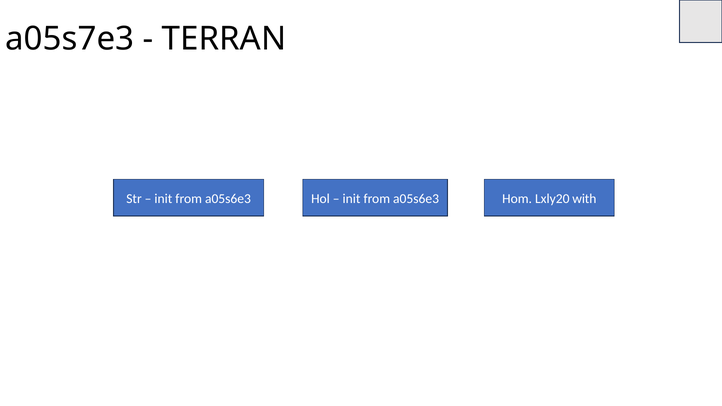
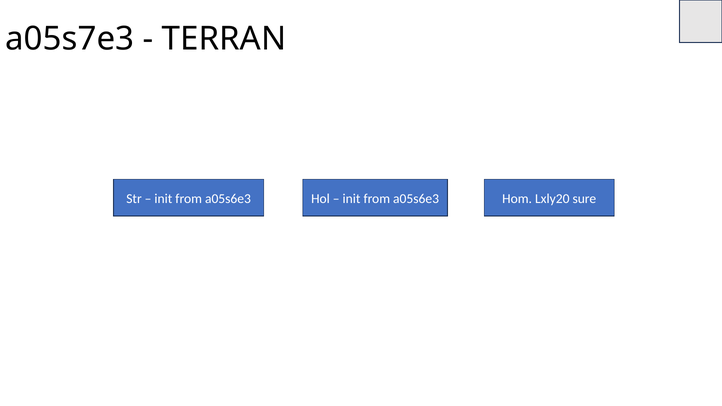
with: with -> sure (584, 199)
